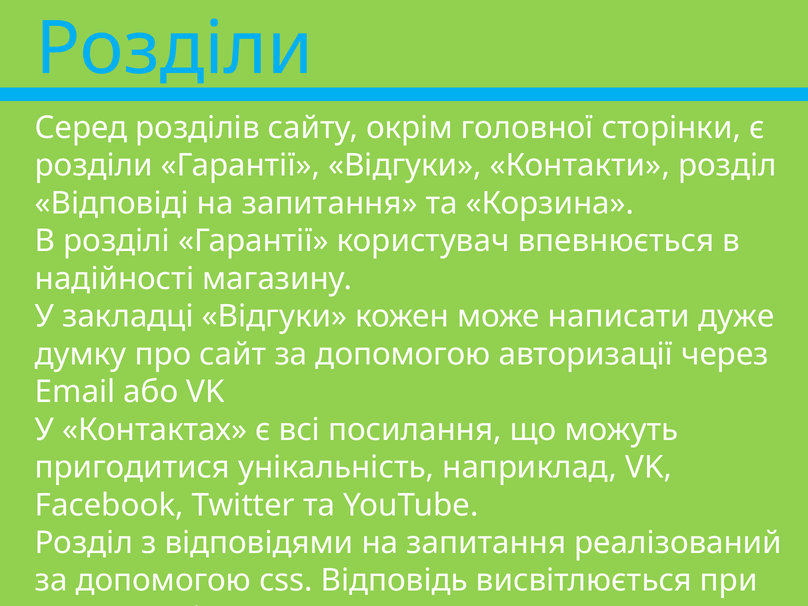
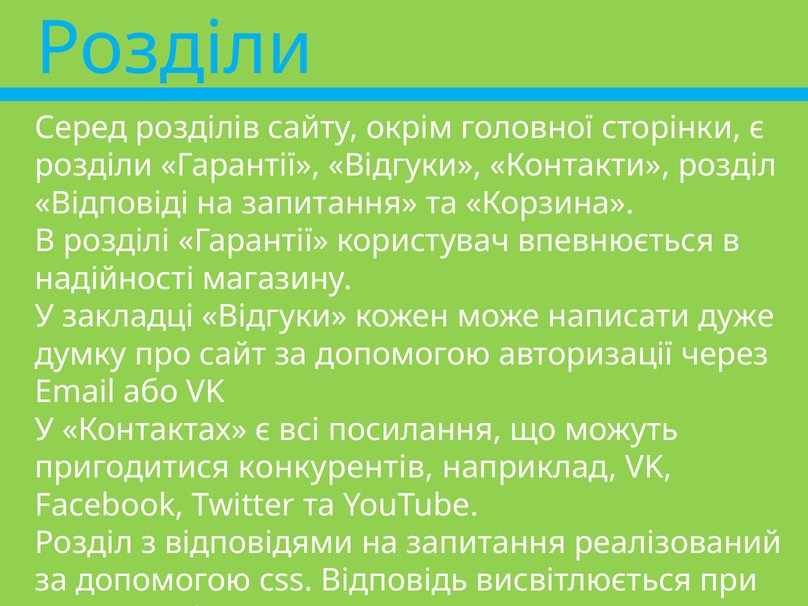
унікальність: унікальність -> конкурентів (336, 467)
